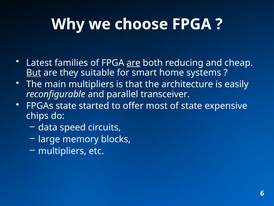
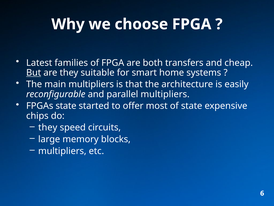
are underline: present -> none (133, 63)
reducing: reducing -> transfers (184, 63)
parallel transceiver: transceiver -> multipliers (165, 94)
data: data -> they (48, 127)
